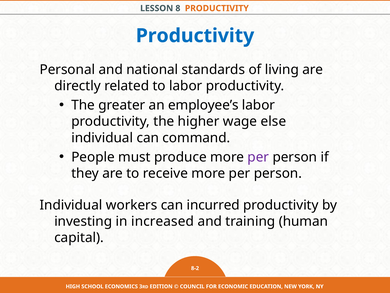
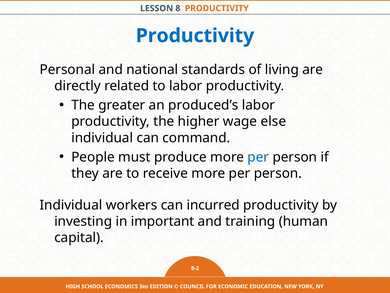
employee’s: employee’s -> produced’s (203, 105)
per colour: purple -> blue (258, 157)
increased: increased -> important (163, 221)
